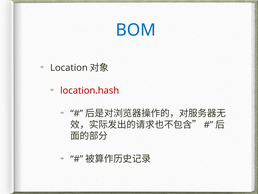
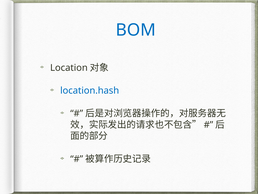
location.hash colour: red -> blue (90, 90)
